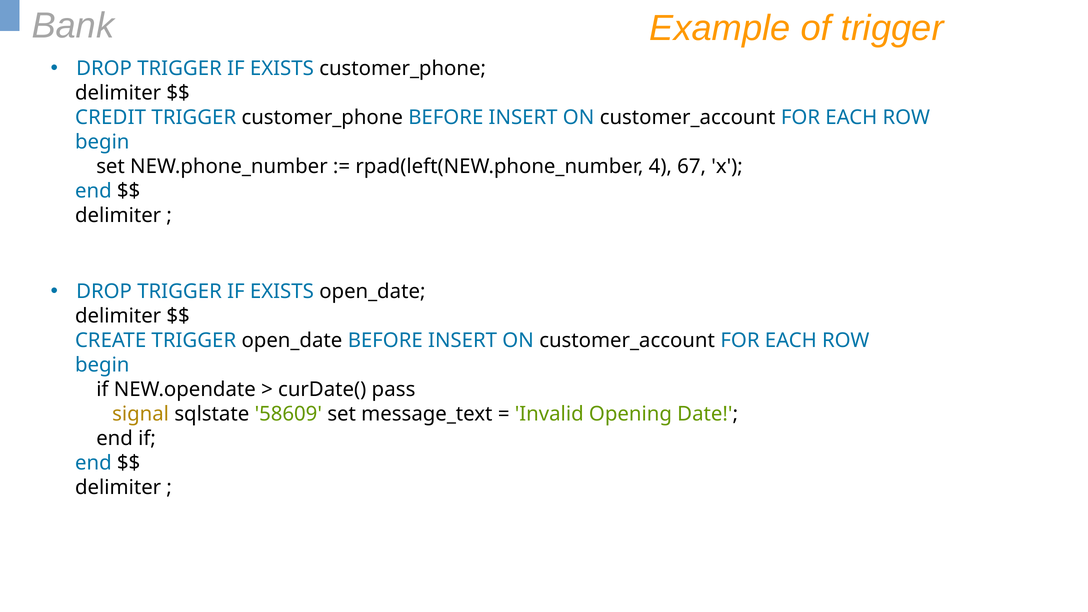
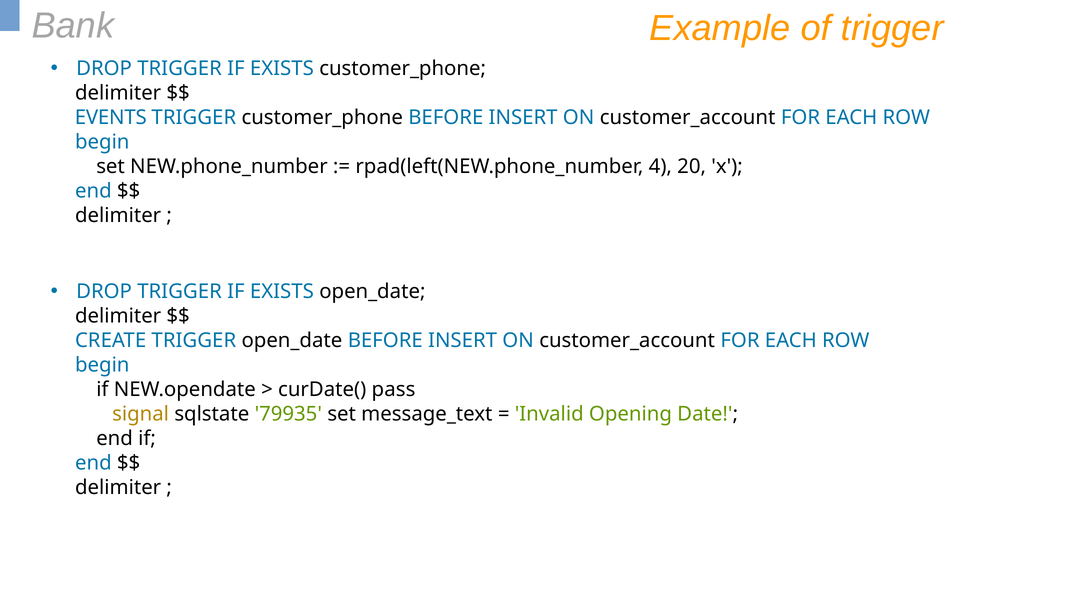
CREDIT: CREDIT -> EVENTS (111, 118)
67: 67 -> 20 (692, 167)
58609: 58609 -> 79935 (288, 414)
